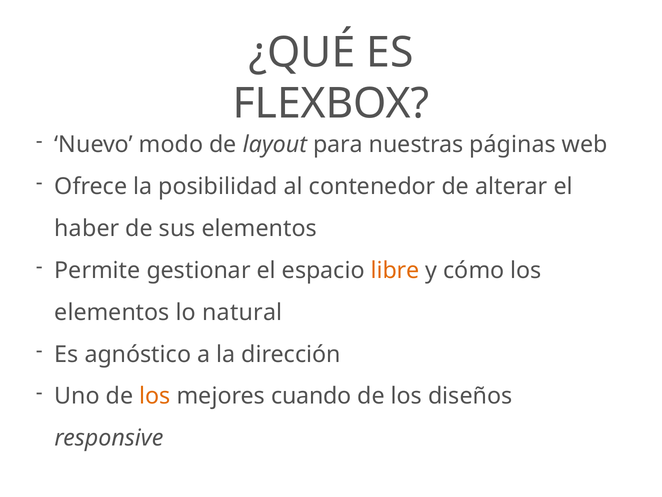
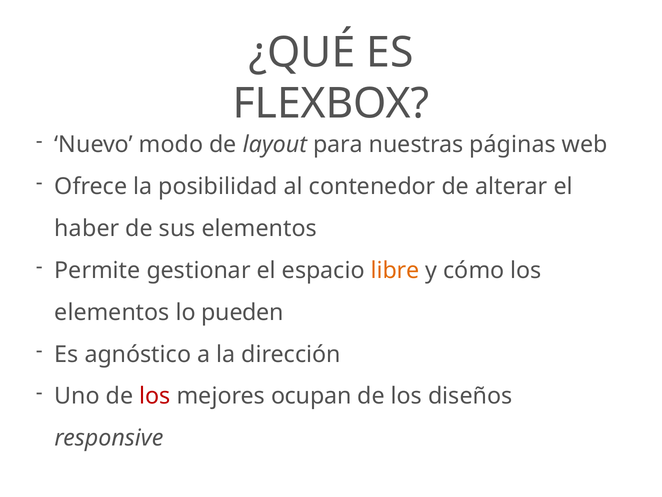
natural: natural -> pueden (243, 312)
los colour: orange -> red (155, 396)
cuando: cuando -> ocupan (311, 396)
